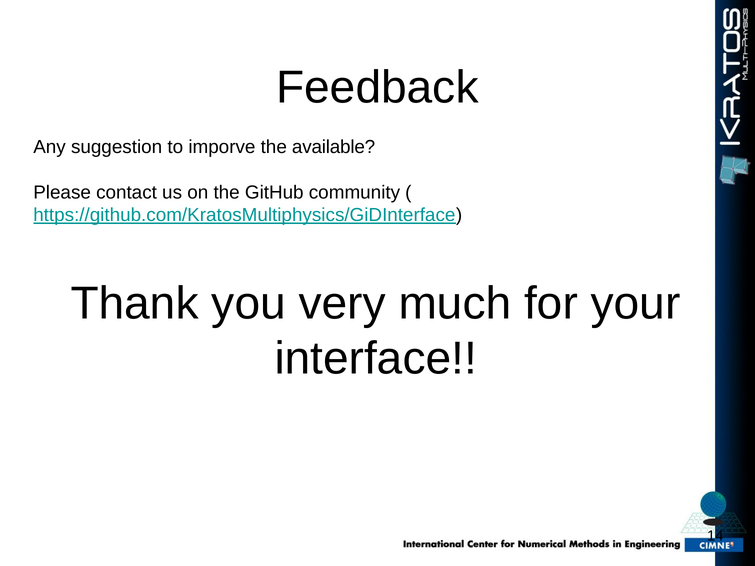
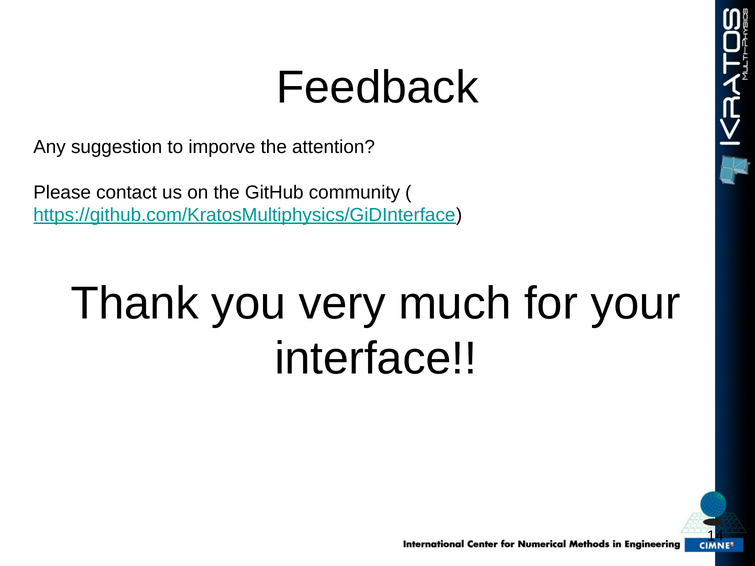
available: available -> attention (334, 147)
